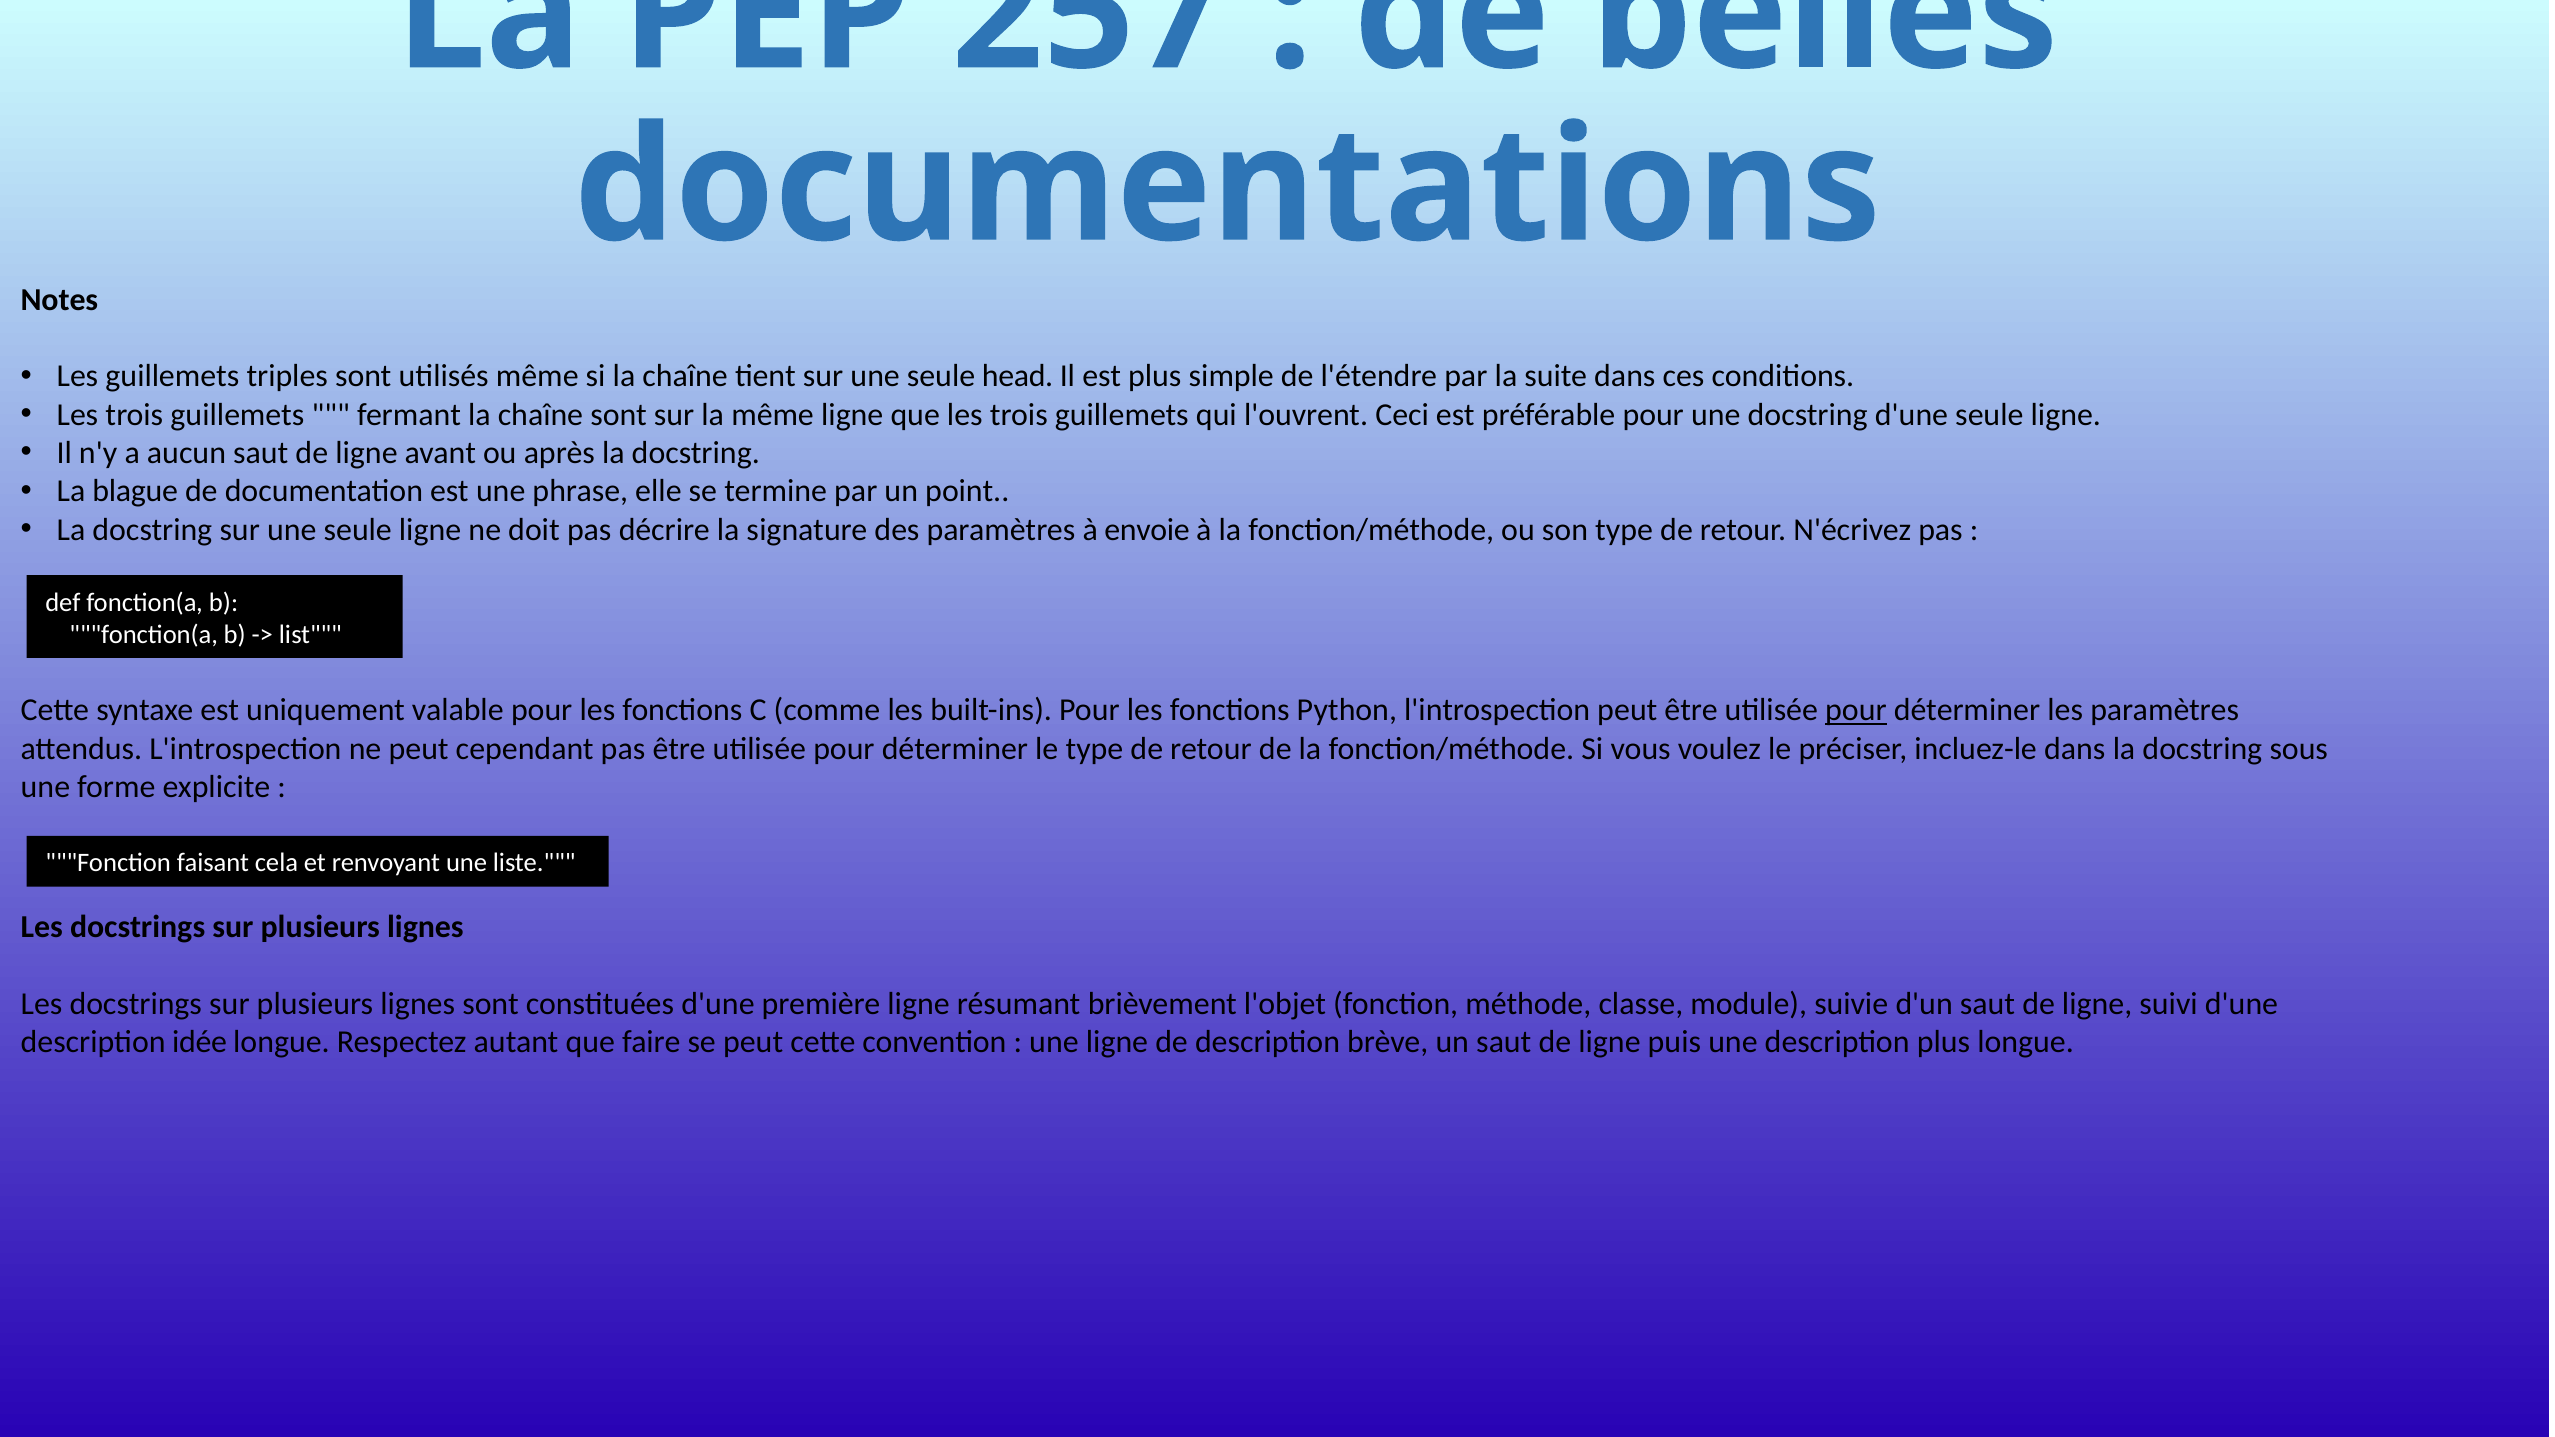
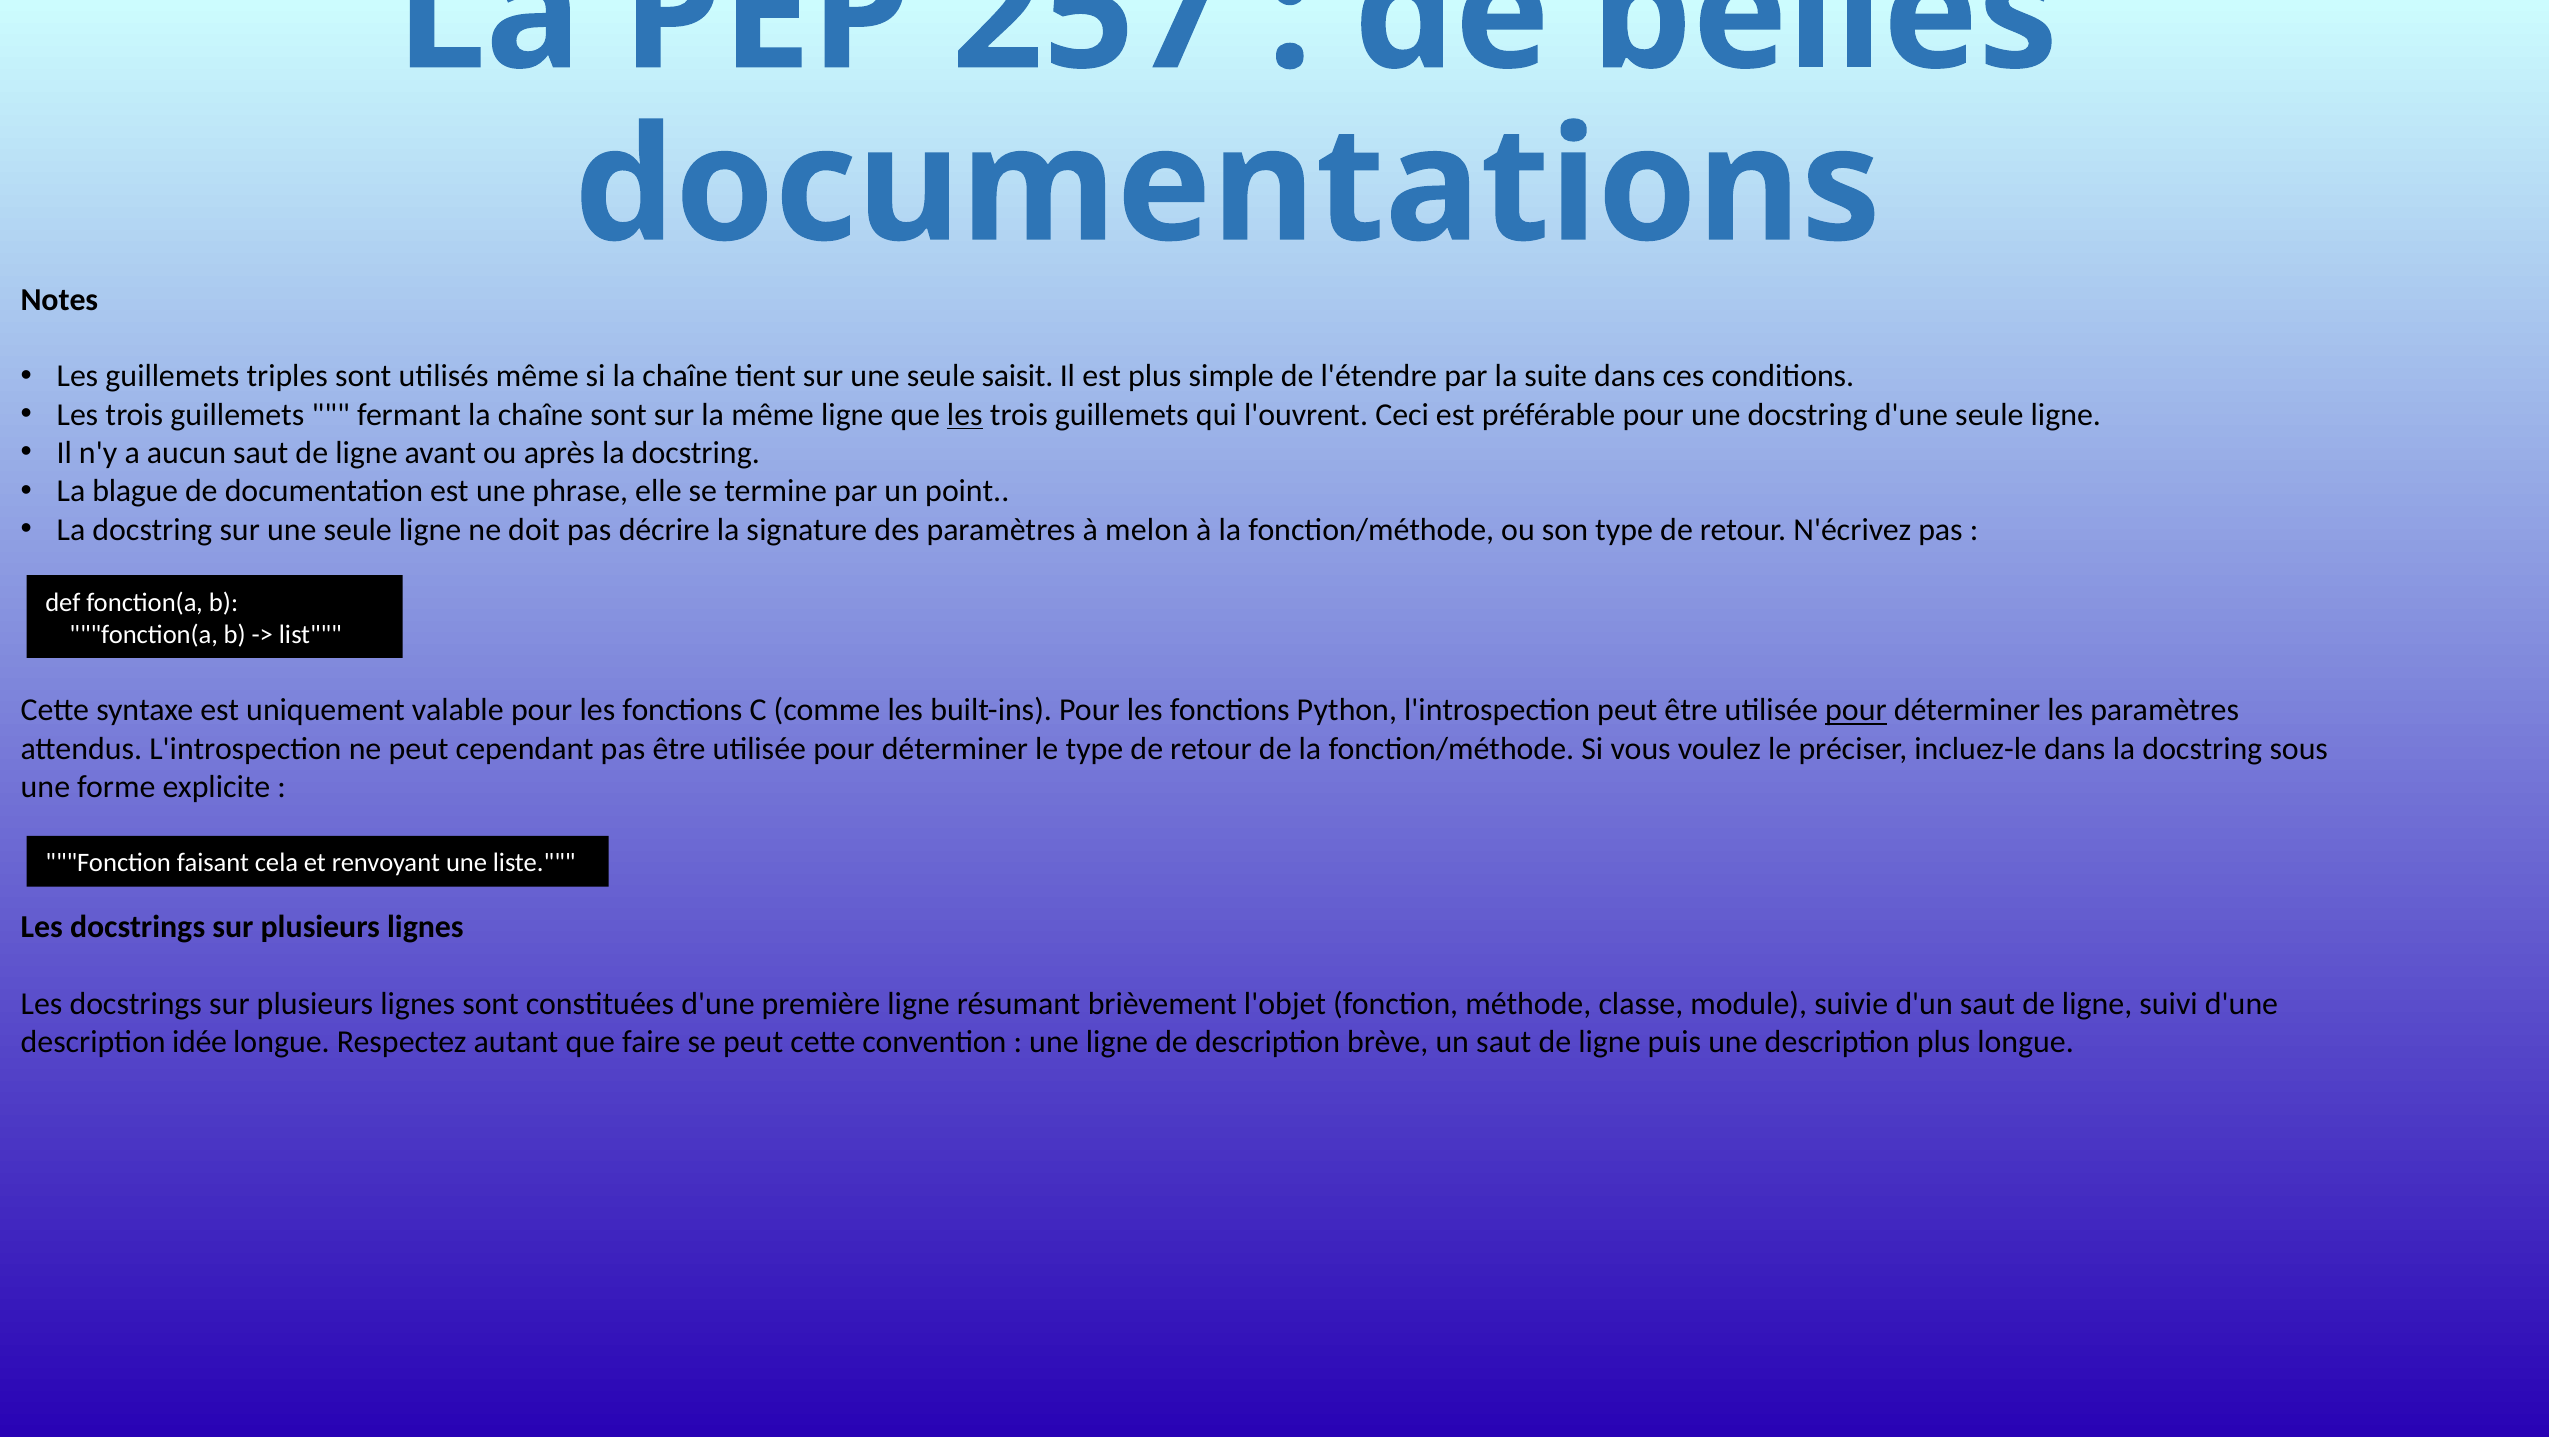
head: head -> saisit (1018, 376)
les underline: none -> present (965, 415)
envoie: envoie -> melon (1147, 530)
